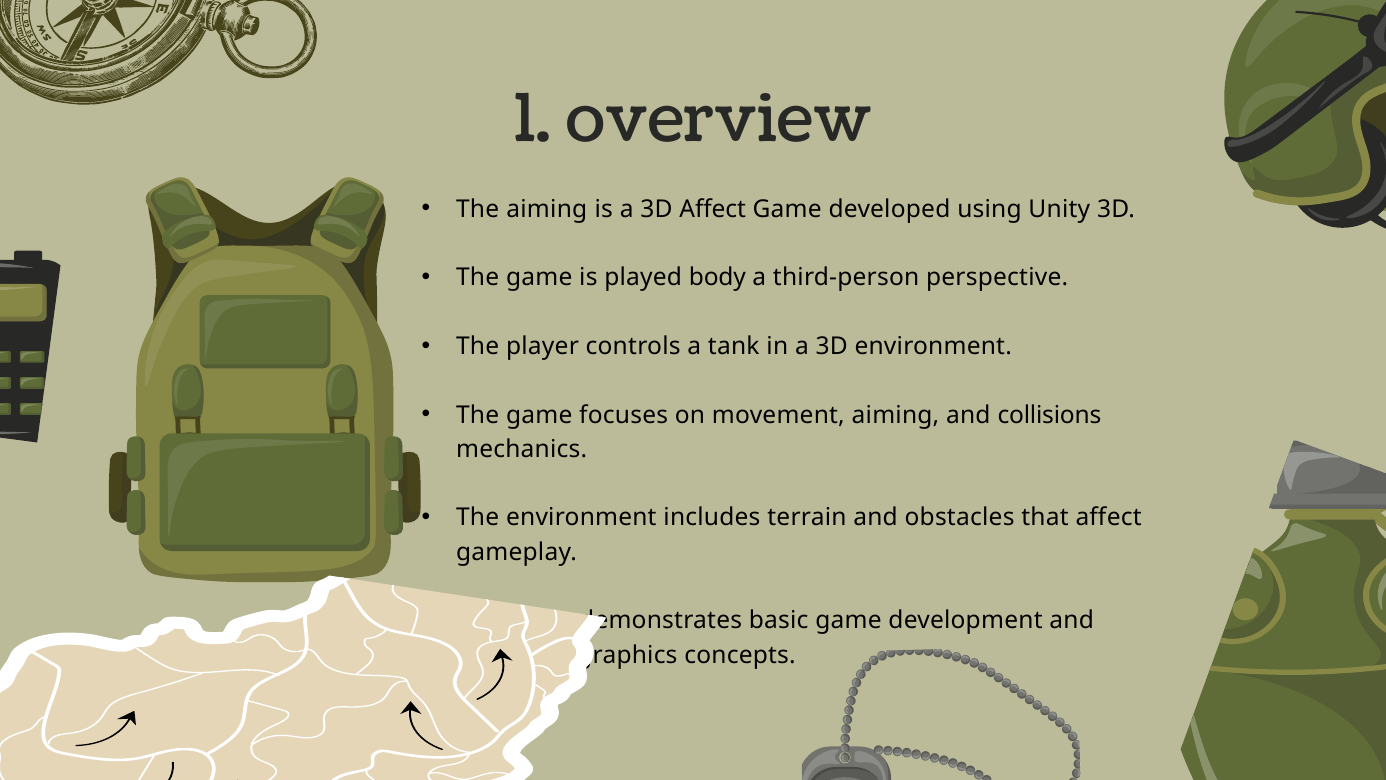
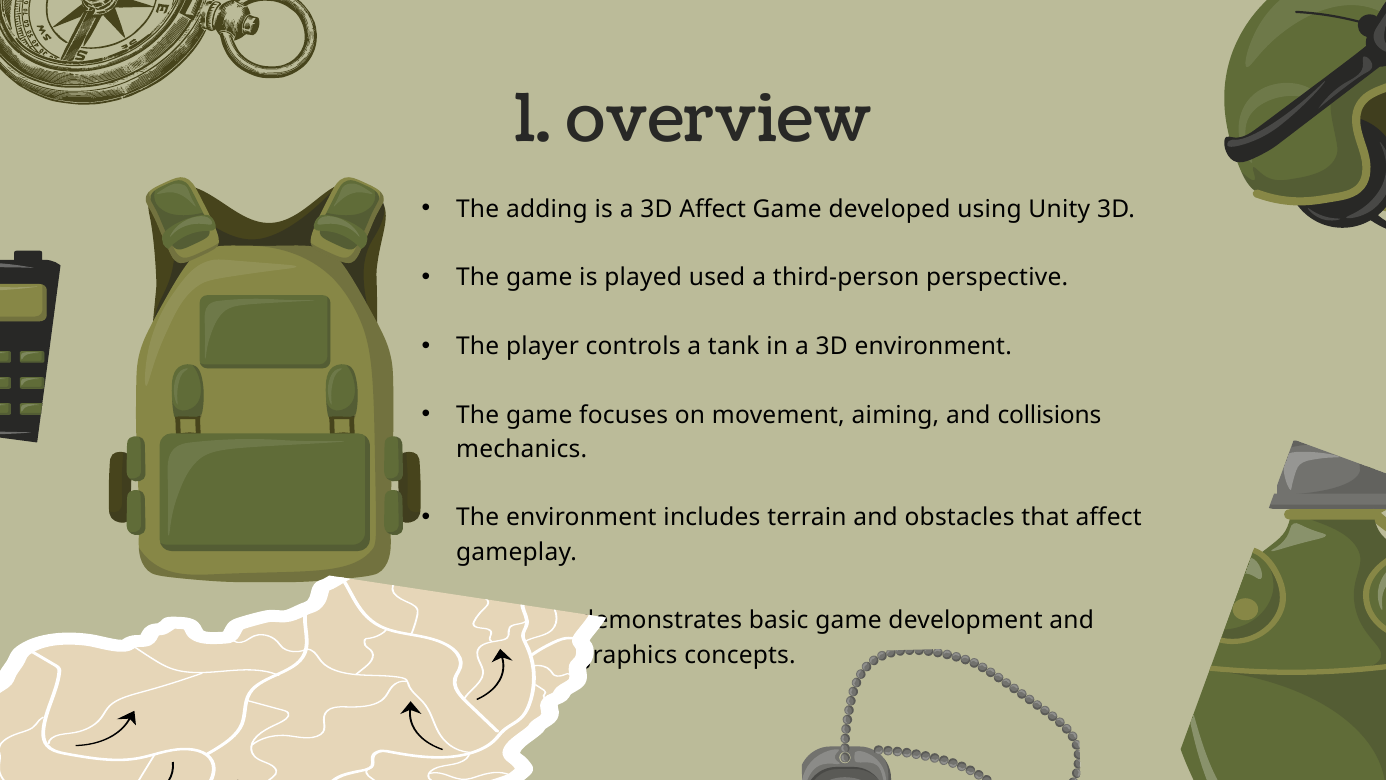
The aiming: aiming -> adding (547, 209)
body: body -> used (717, 278)
